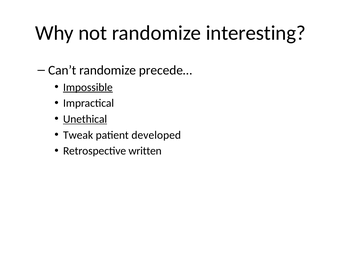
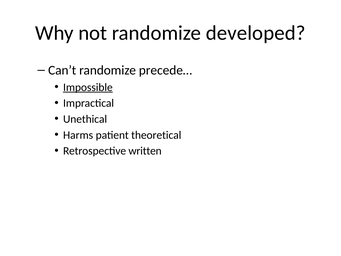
interesting: interesting -> developed (256, 33)
Unethical underline: present -> none (85, 119)
Tweak: Tweak -> Harms (78, 135)
developed: developed -> theoretical (156, 135)
